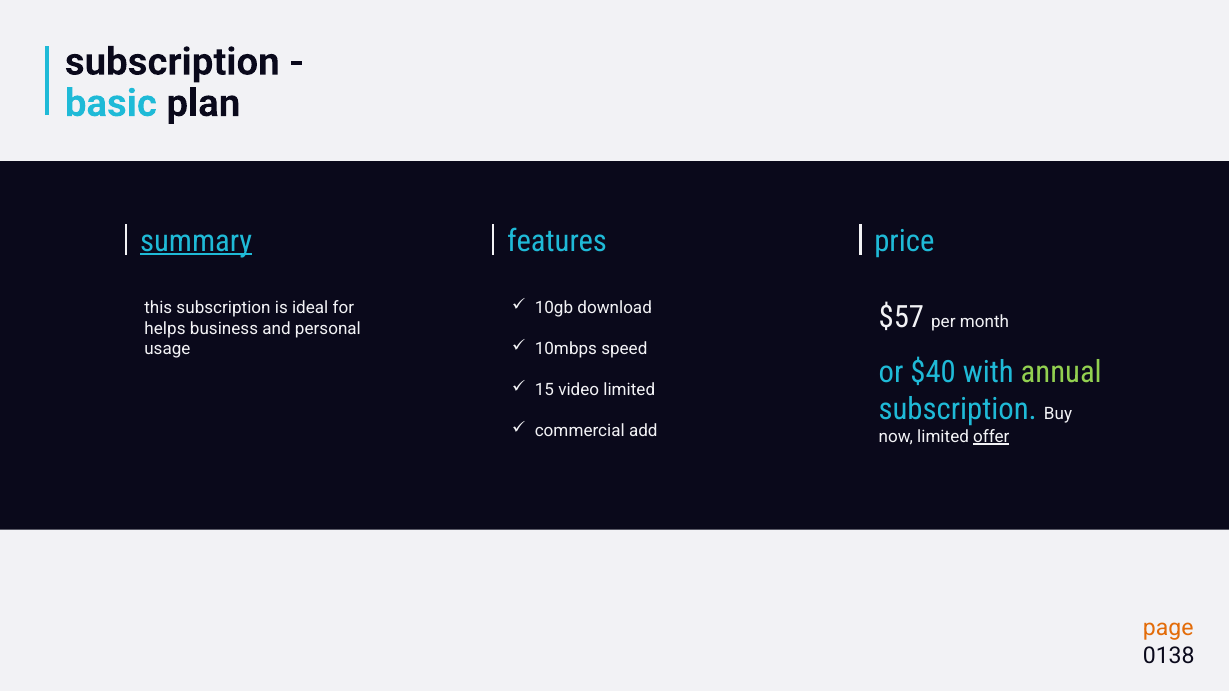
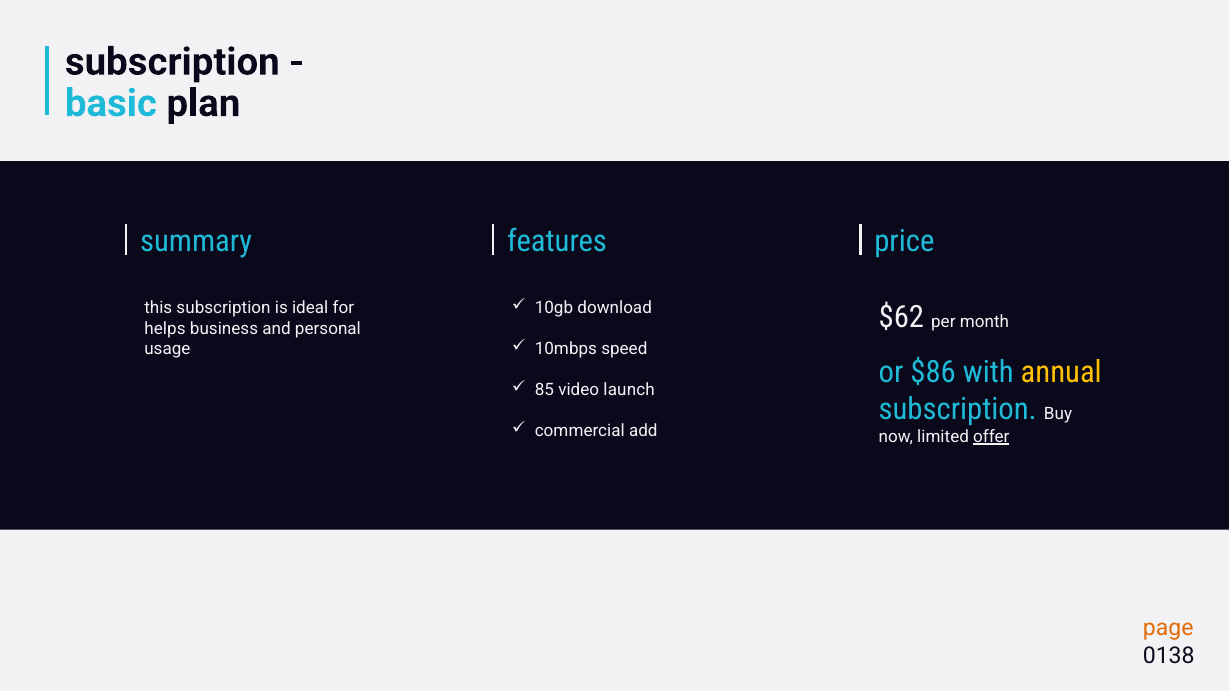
summary underline: present -> none (196, 241)
$57: $57 -> $62 (901, 318)
$40: $40 -> $86 (933, 372)
annual colour: light green -> yellow (1061, 372)
15: 15 -> 85 (544, 390)
video limited: limited -> launch (629, 390)
